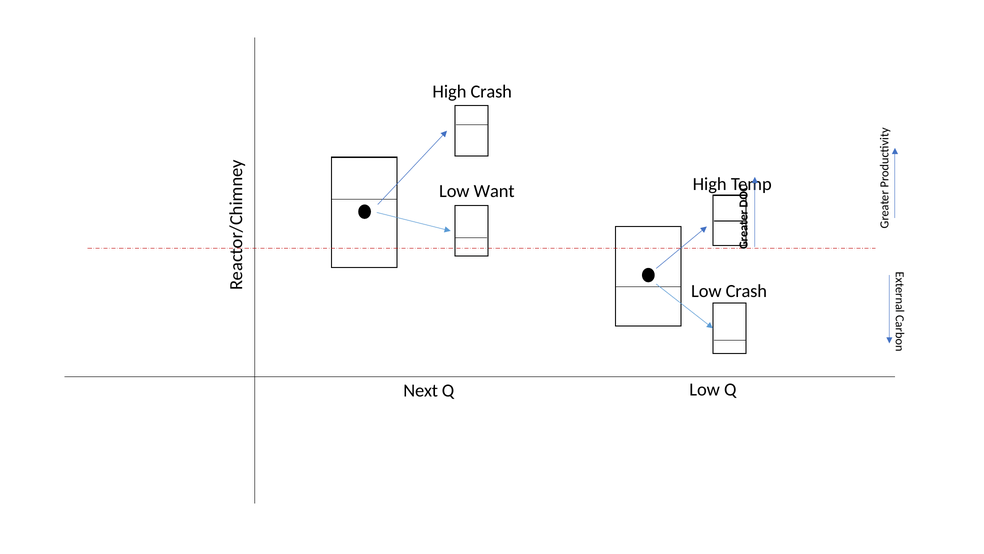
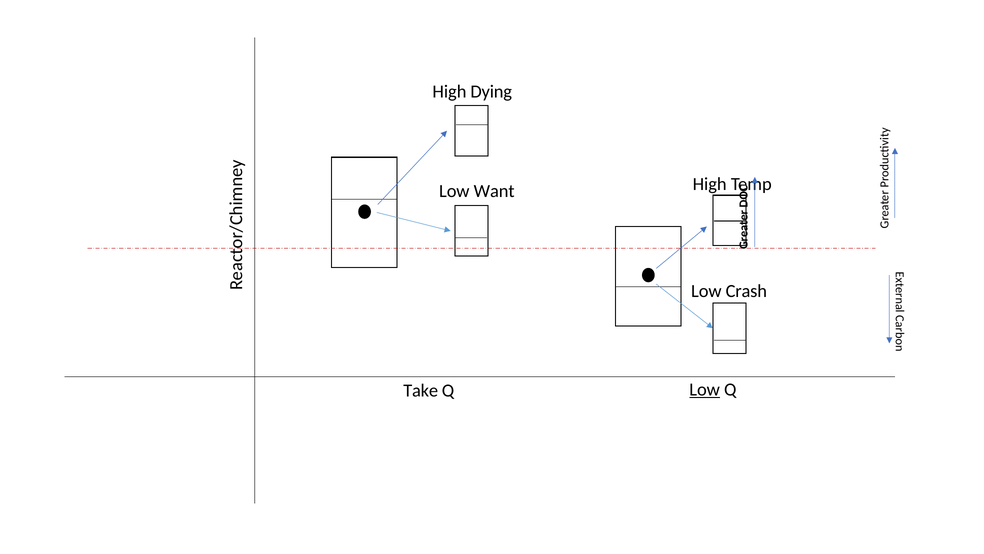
High Crash: Crash -> Dying (491, 92)
Low underline: none -> present (705, 389)
Next: Next -> Take (421, 390)
